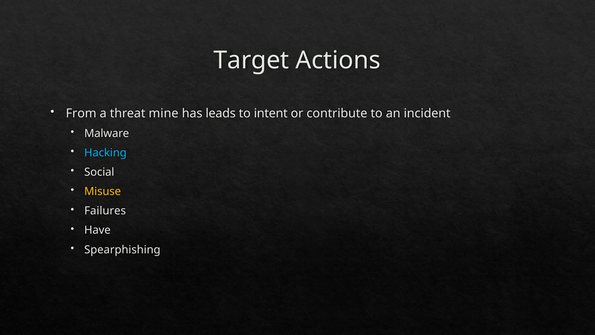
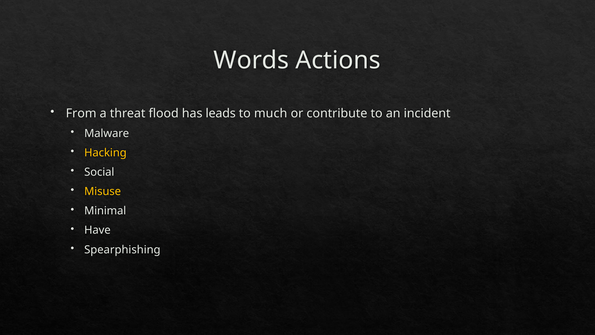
Target: Target -> Words (251, 60)
mine: mine -> flood (164, 113)
intent: intent -> much (271, 113)
Hacking colour: light blue -> yellow (105, 153)
Failures: Failures -> Minimal (105, 211)
